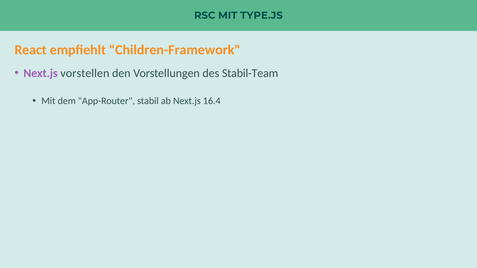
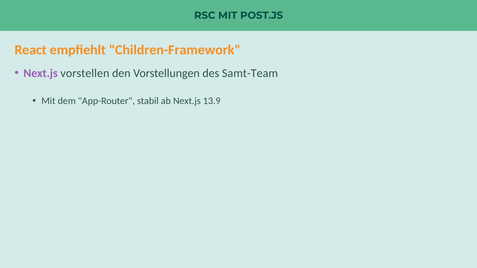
TYPE.JS: TYPE.JS -> POST.JS (262, 15)
Stabil-Team: Stabil-Team -> Samt-Team (250, 73)
16.4: 16.4 -> 13.9 (212, 101)
